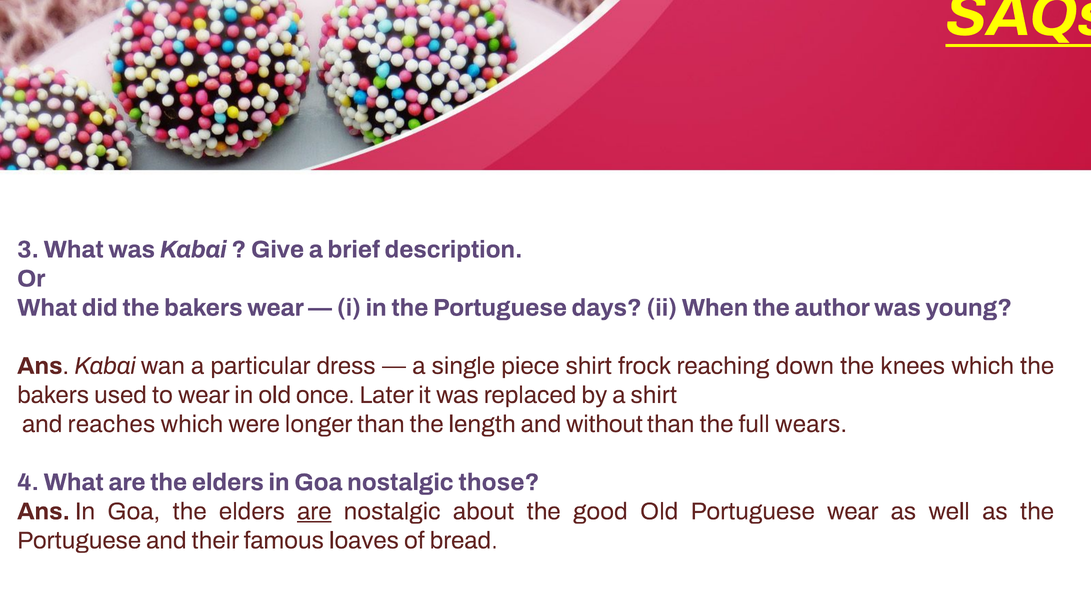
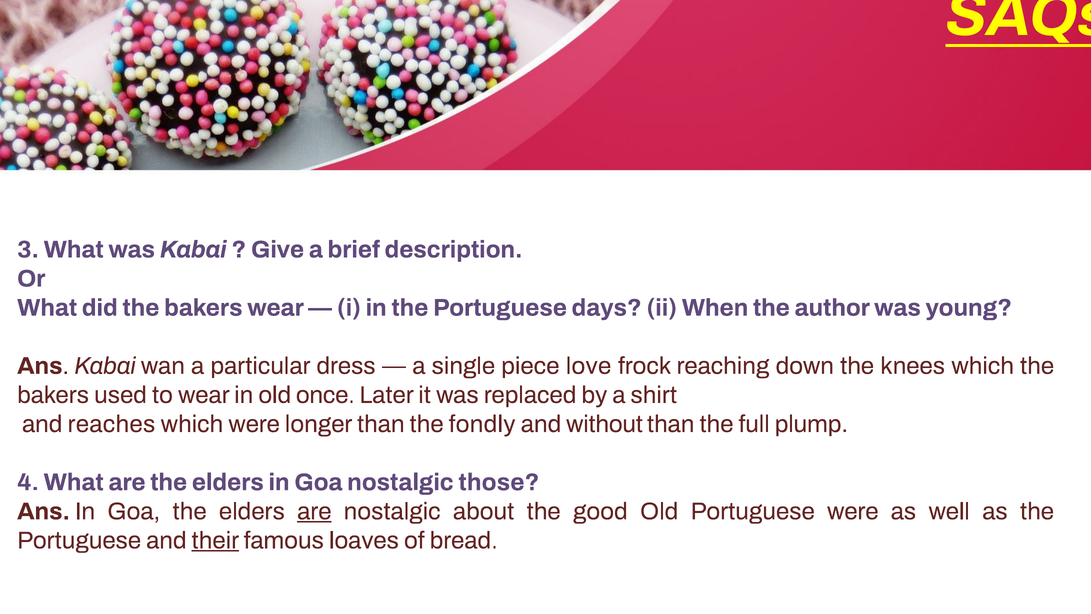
piece shirt: shirt -> love (589, 366)
length: length -> fondly (482, 424)
wears: wears -> plump (811, 424)
Portuguese wear: wear -> were (853, 511)
their underline: none -> present (215, 540)
